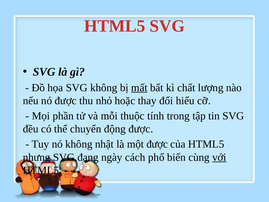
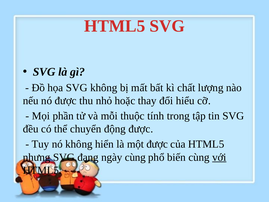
mất underline: present -> none (139, 88)
nhật: nhật -> hiển (104, 144)
ngày cách: cách -> cùng (135, 157)
